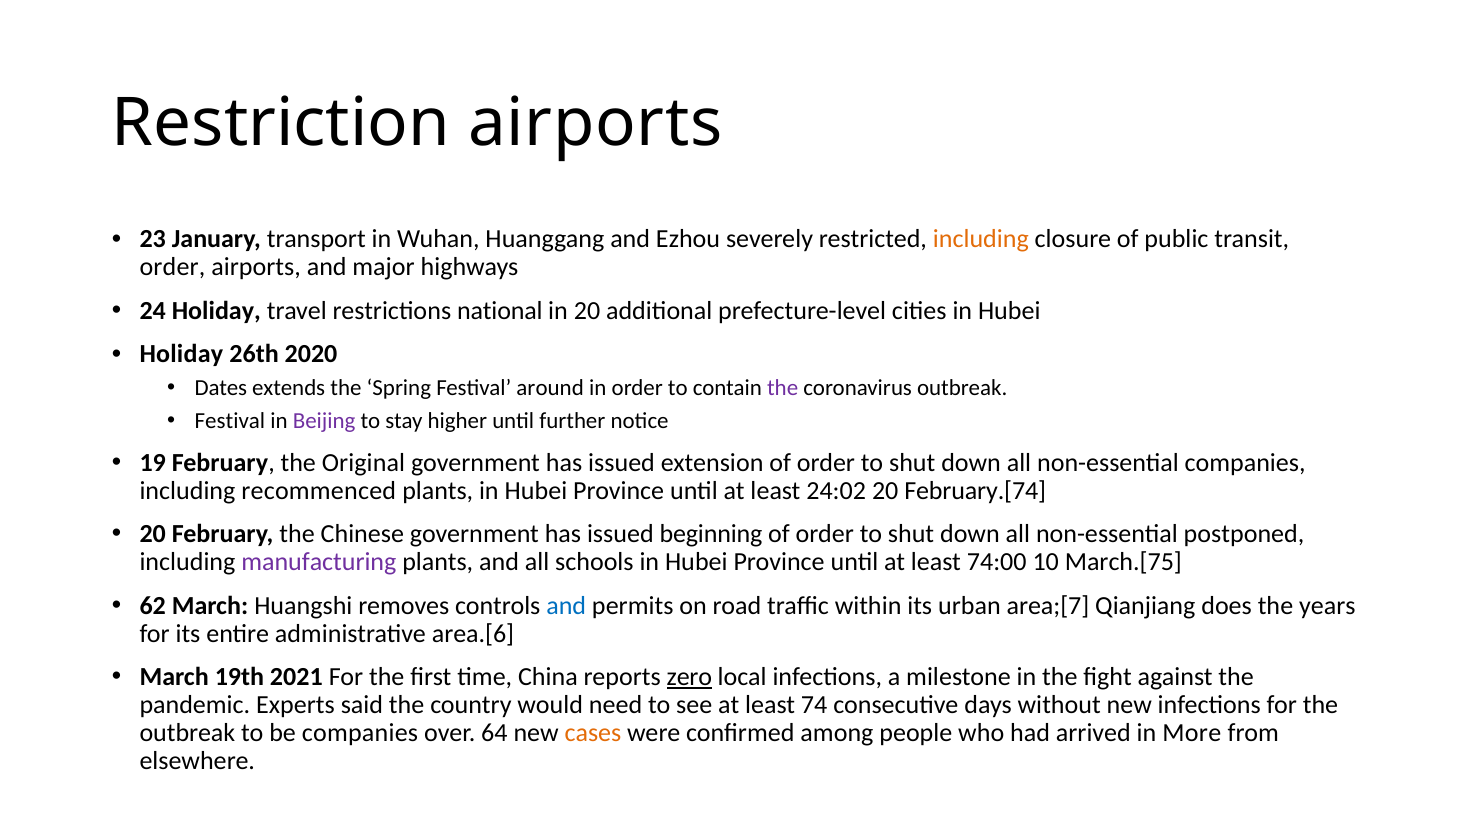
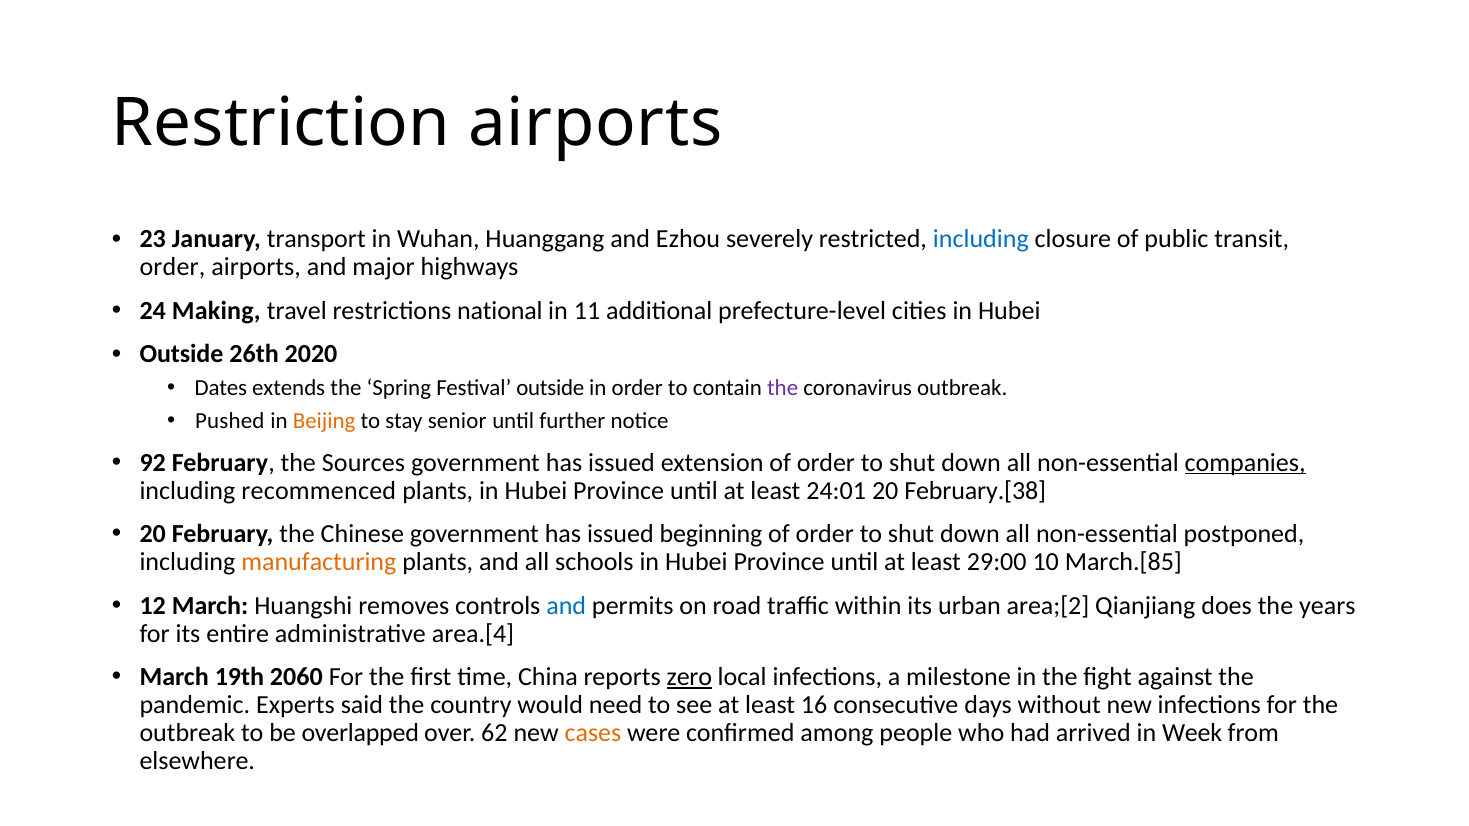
including colour: orange -> blue (981, 239)
24 Holiday: Holiday -> Making (216, 311)
in 20: 20 -> 11 (587, 311)
Holiday: Holiday -> Outside (181, 354)
Festival around: around -> outside (550, 388)
Festival: Festival -> Pushed (230, 421)
Beijing colour: purple -> orange (324, 421)
higher: higher -> senior (457, 421)
19: 19 -> 92 (153, 463)
Original: Original -> Sources (363, 463)
companies underline: none -> present (1245, 463)
24:02: 24:02 -> 24:01 (836, 491)
February.[74: February.[74 -> February.[38 (975, 491)
manufacturing colour: purple -> orange (319, 562)
74:00: 74:00 -> 29:00 (997, 562)
March.[75: March.[75 -> March.[85 (1123, 562)
62: 62 -> 12 (153, 606)
area;[7: area;[7 -> area;[2 (1048, 606)
area.[6: area.[6 -> area.[4 (473, 634)
2021: 2021 -> 2060 (296, 677)
74: 74 -> 16 (814, 705)
be companies: companies -> overlapped (360, 733)
64: 64 -> 62 (494, 733)
More: More -> Week (1192, 733)
